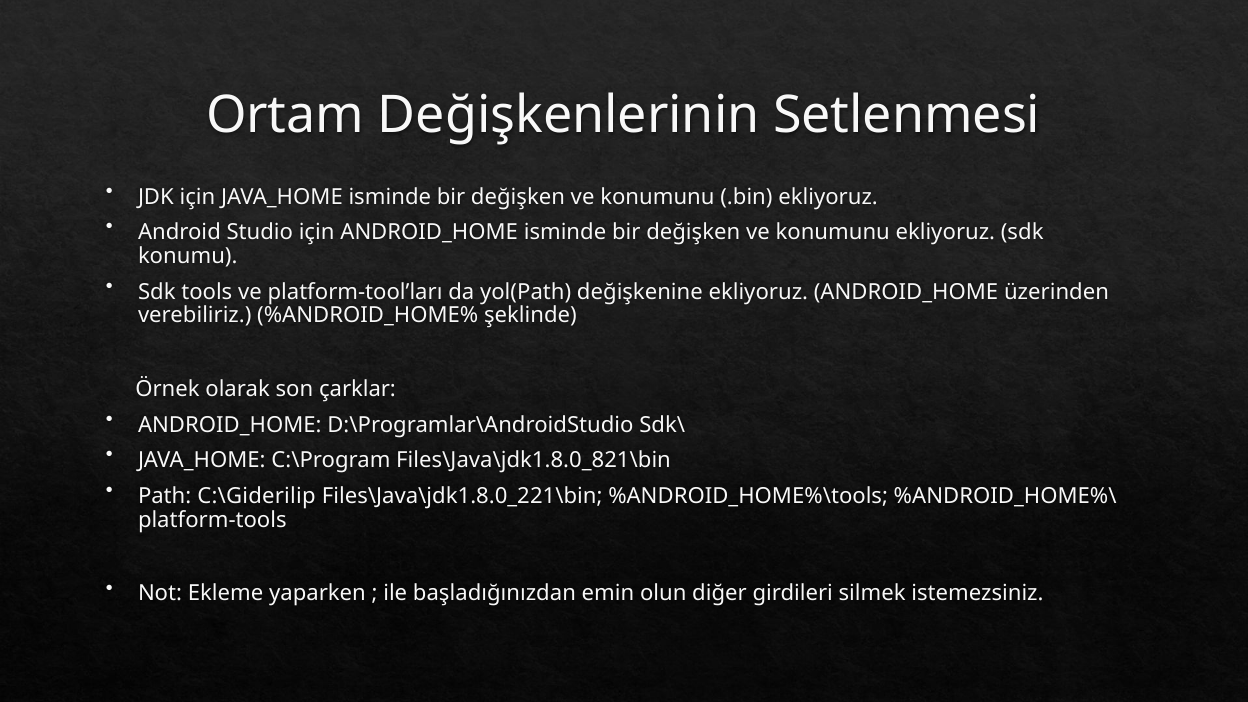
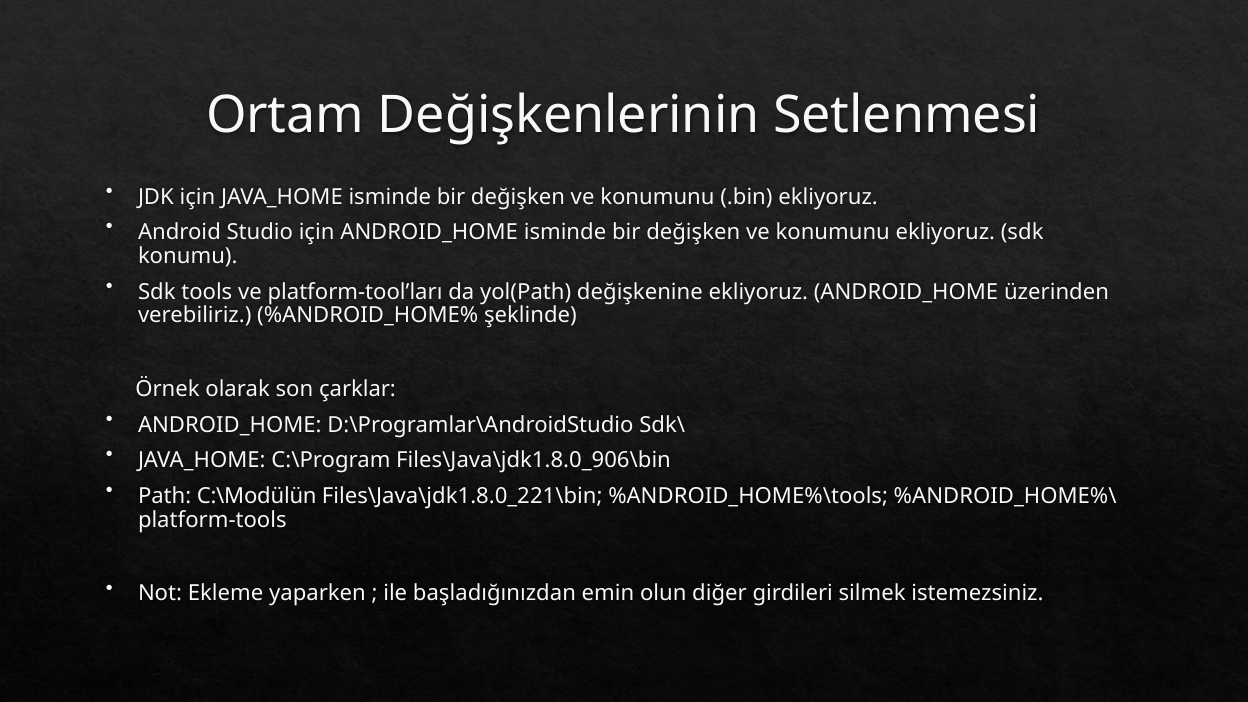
Files\Java\jdk1.8.0_821\bin: Files\Java\jdk1.8.0_821\bin -> Files\Java\jdk1.8.0_906\bin (534, 460)
C:\Giderilip: C:\Giderilip -> C:\Modülün (257, 496)
